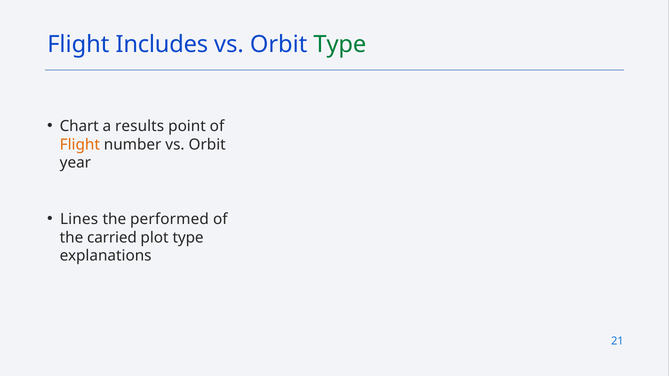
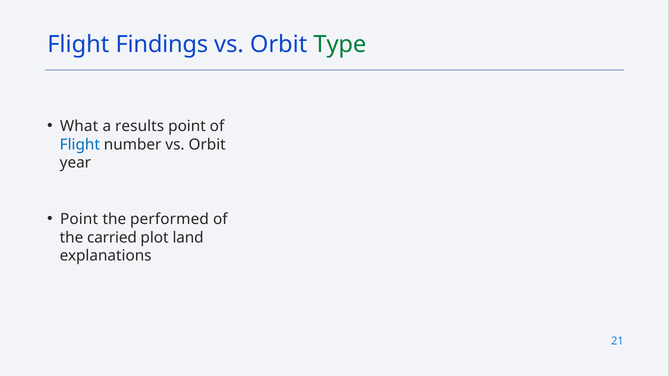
Includes: Includes -> Findings (162, 45)
Chart: Chart -> What (79, 126)
Flight colour: orange -> blue (80, 145)
Lines: Lines -> Point (79, 219)
plot type: type -> land (188, 238)
